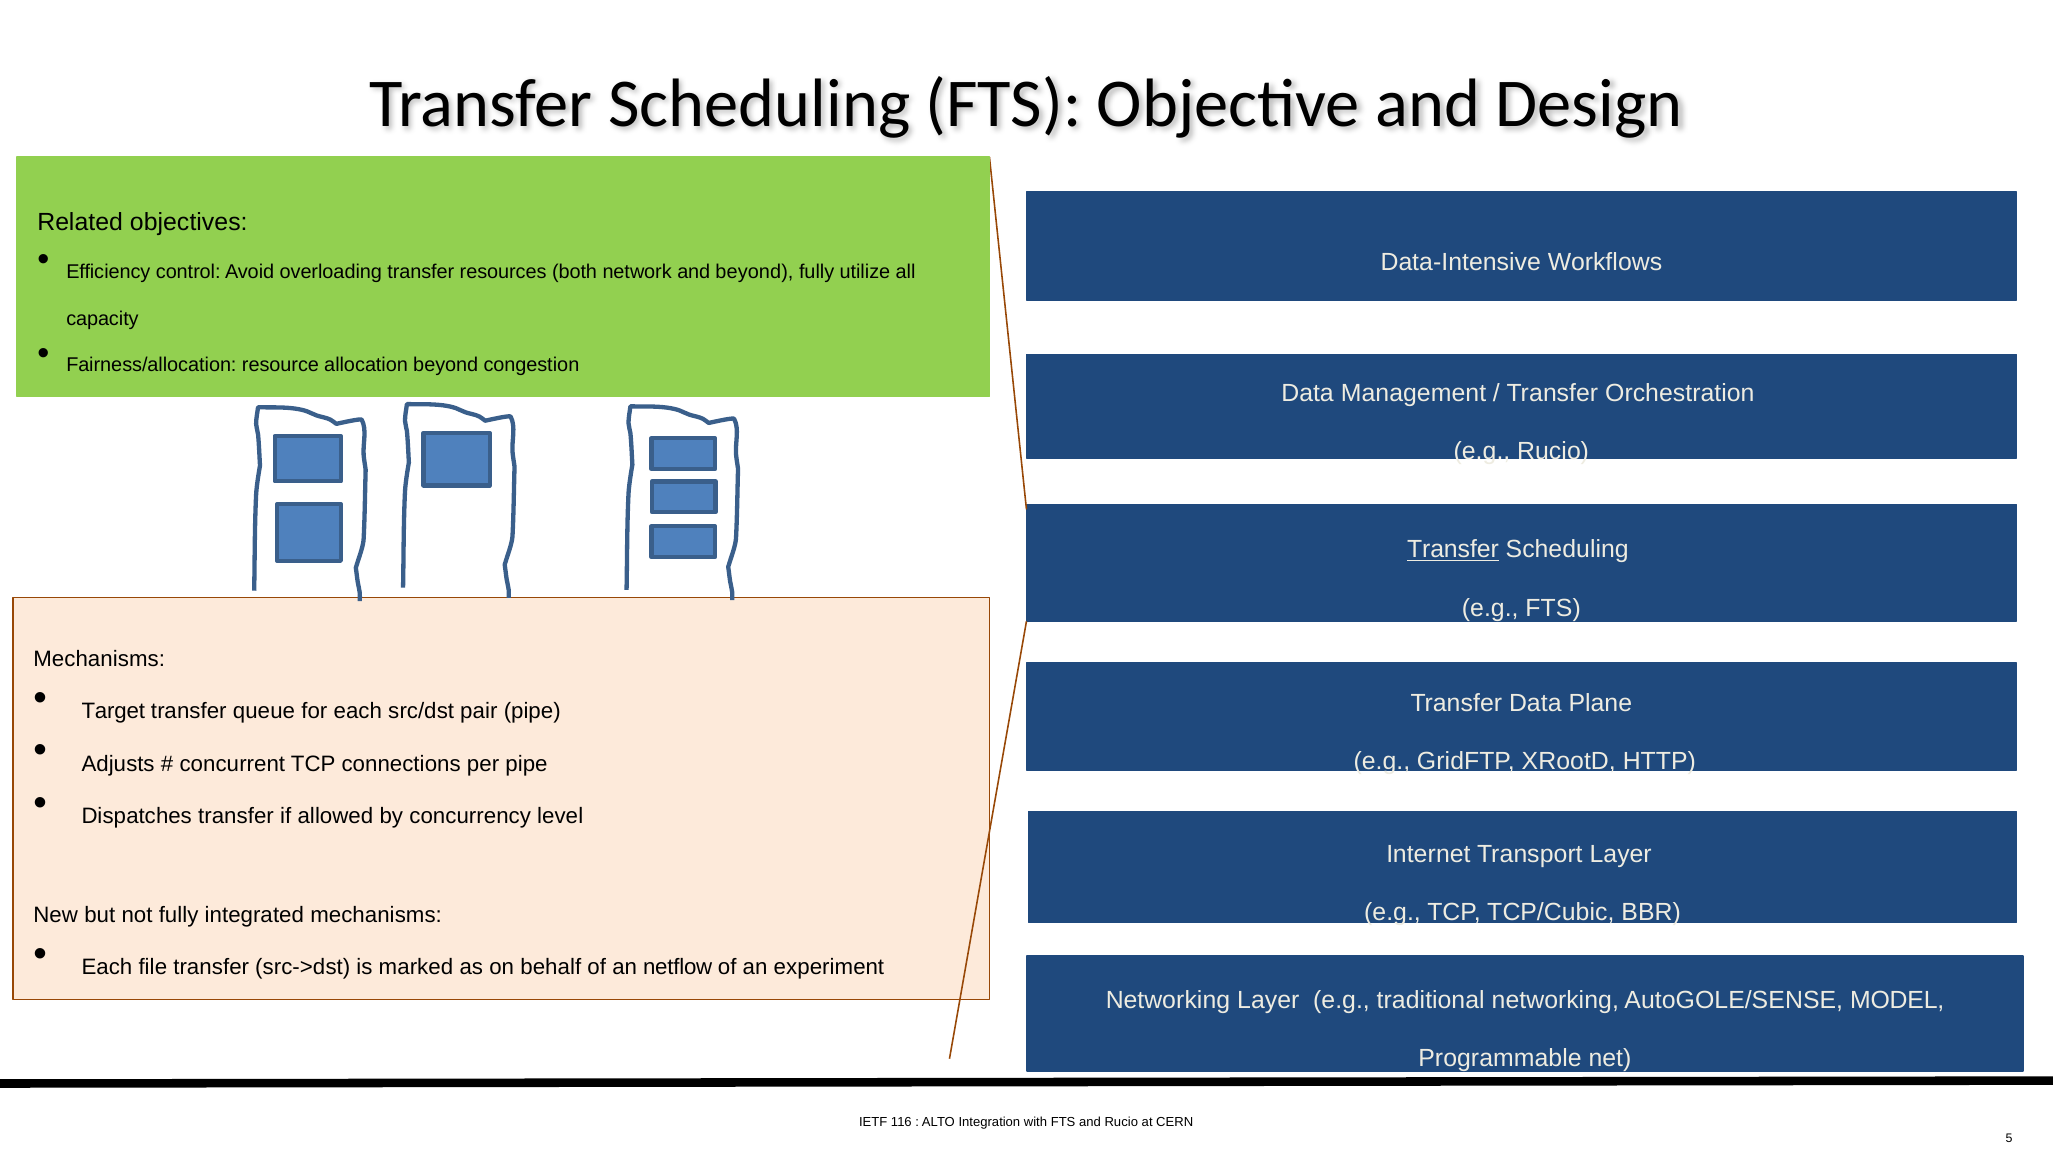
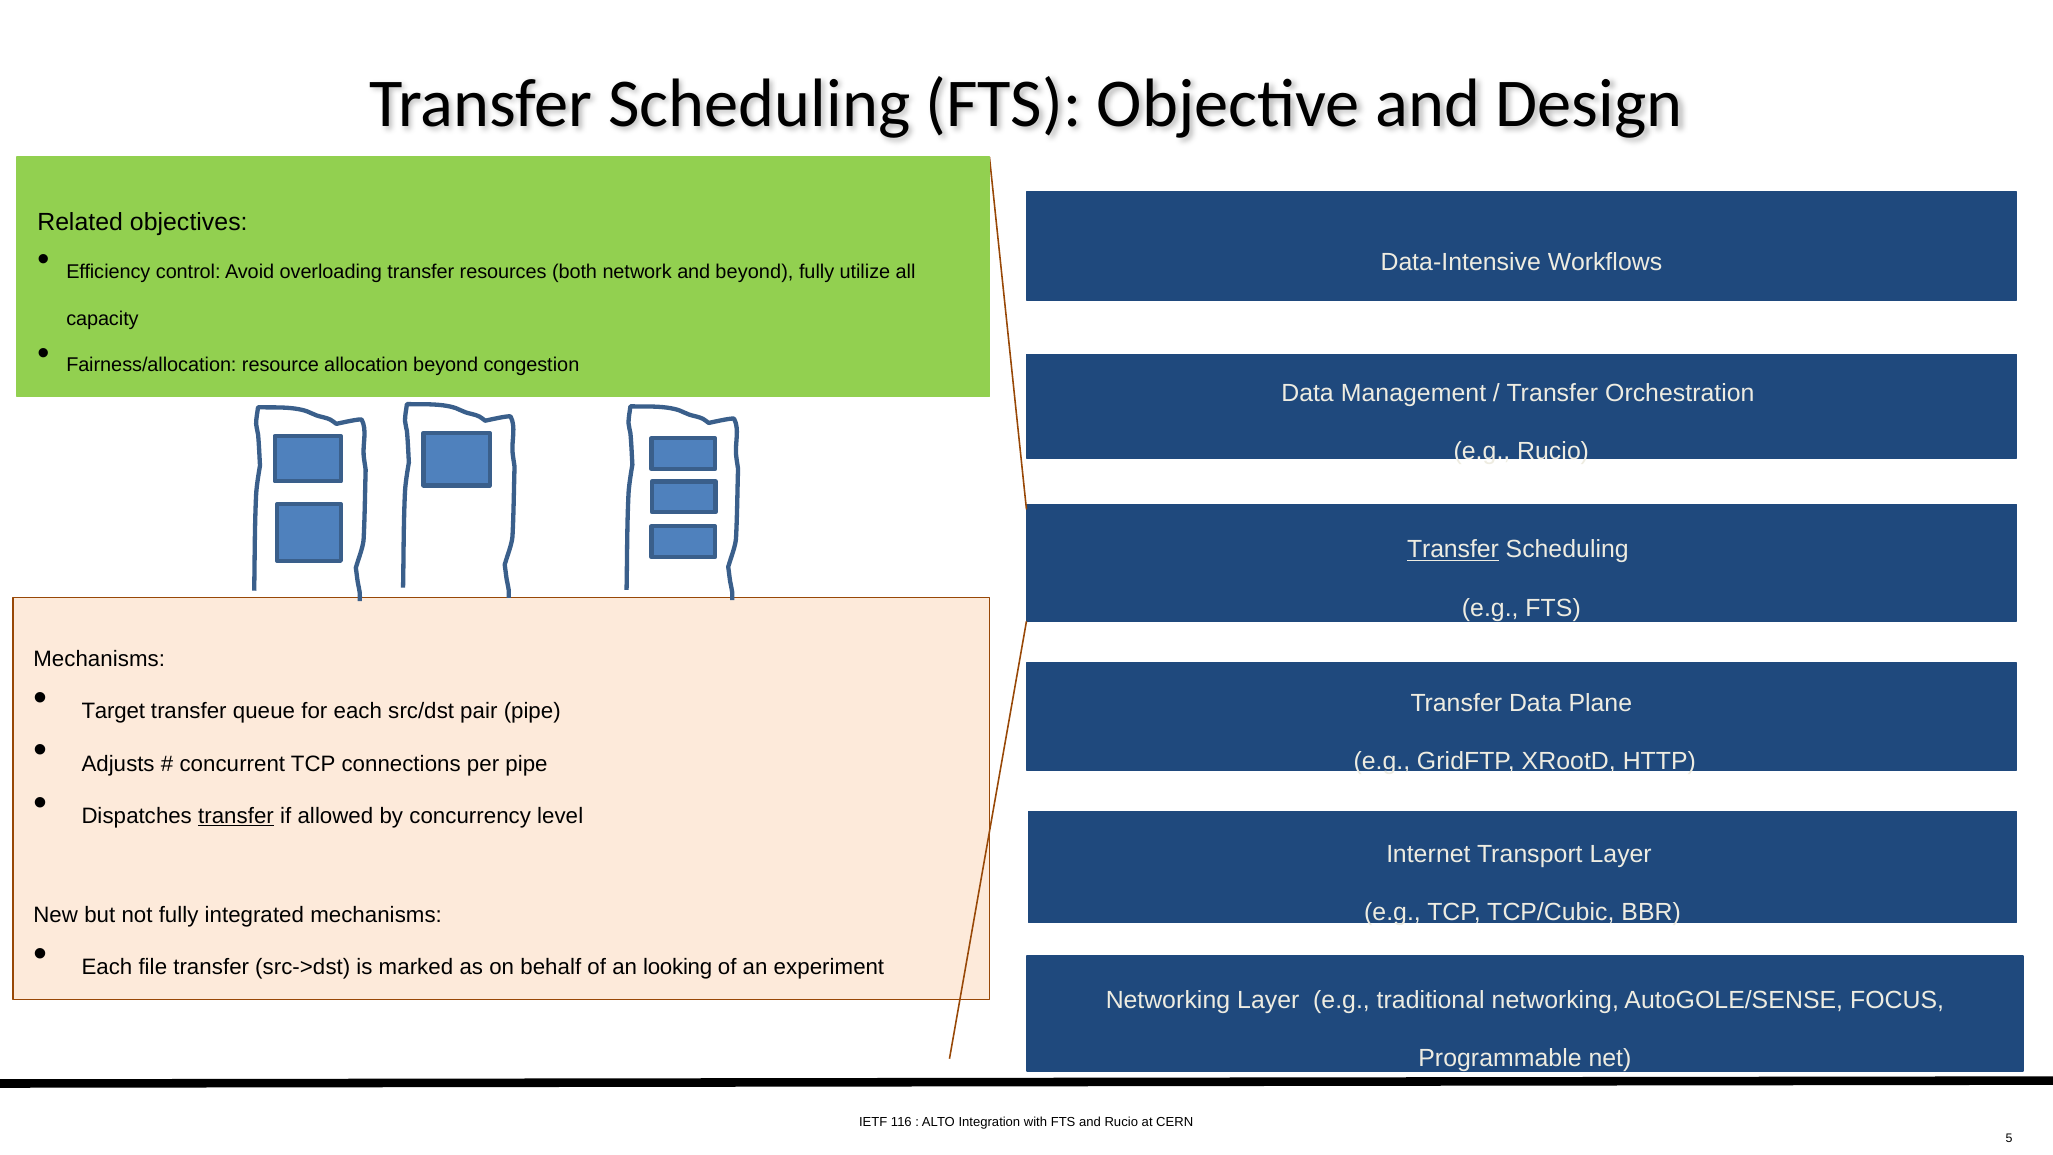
transfer underline: none -> present (236, 816)
netflow: netflow -> looking (678, 967)
MODEL: MODEL -> FOCUS (1897, 1000)
